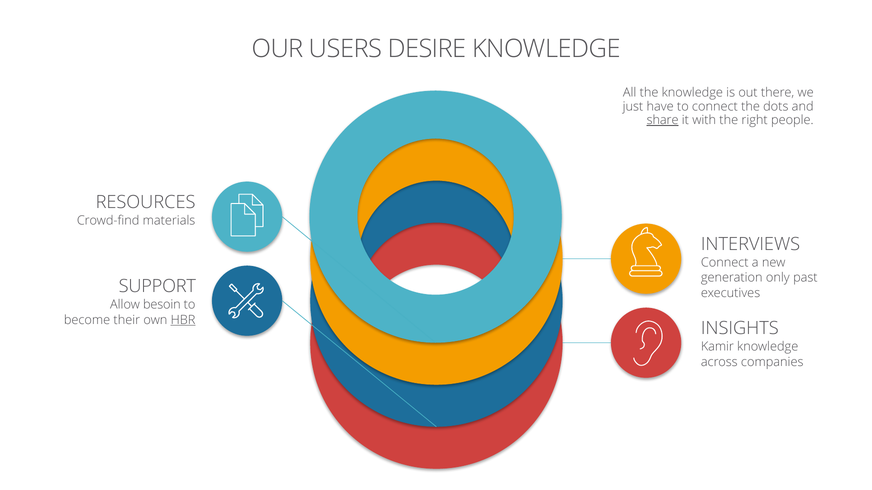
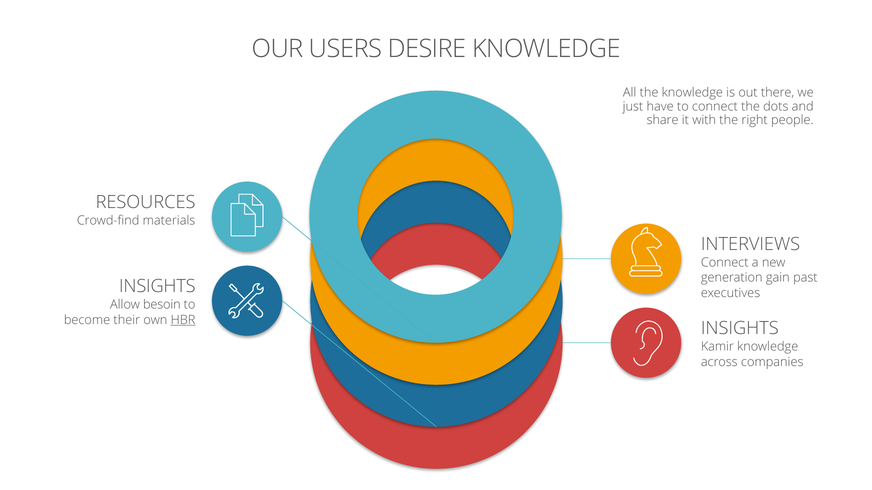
share underline: present -> none (663, 120)
only: only -> gain (778, 278)
SUPPORT: SUPPORT -> INSIGHTS (157, 287)
